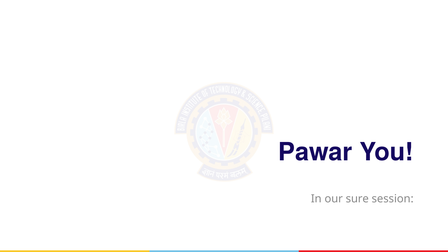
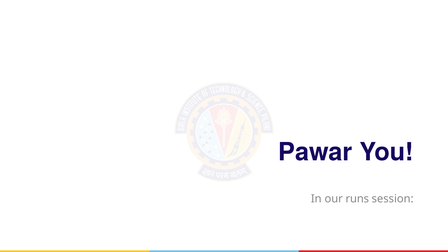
sure: sure -> runs (357, 199)
